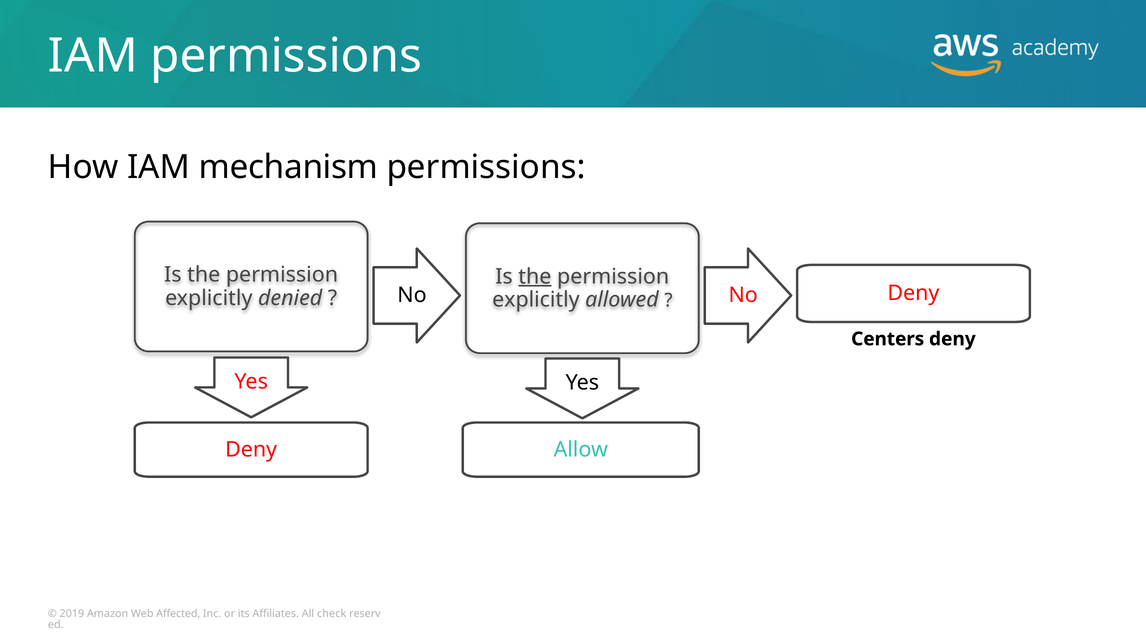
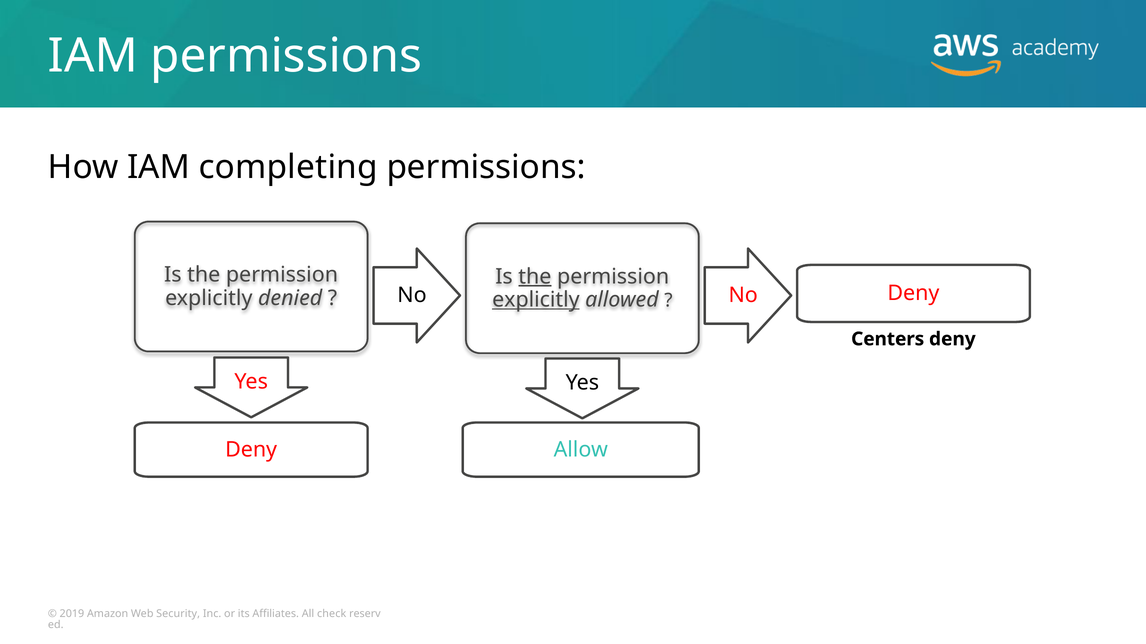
mechanism: mechanism -> completing (288, 167)
explicitly underline: none -> present (536, 300)
Affected: Affected -> Security (178, 615)
